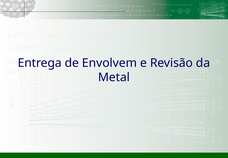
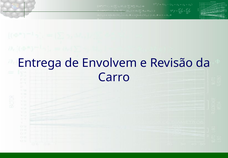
Metal: Metal -> Carro (114, 77)
